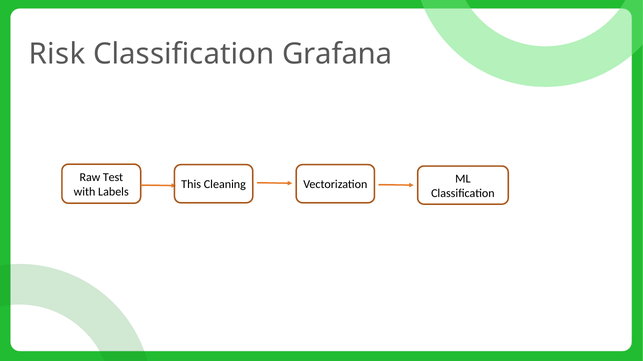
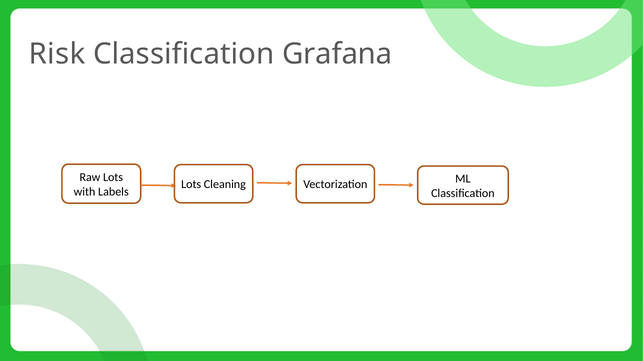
Raw Test: Test -> Lots (113, 178)
This: This -> Lots (191, 185)
